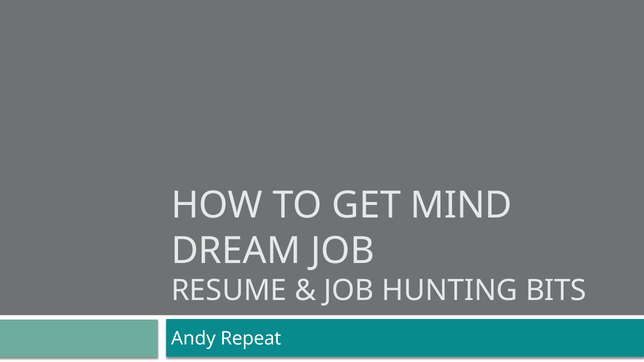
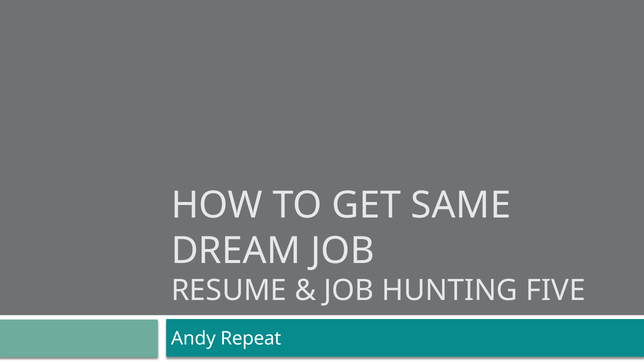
MIND: MIND -> SAME (461, 206)
BITS: BITS -> FIVE (556, 291)
